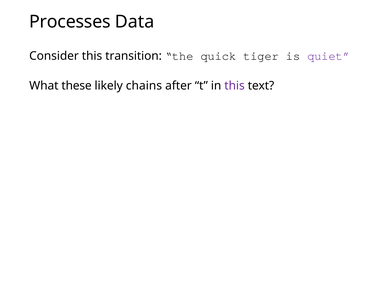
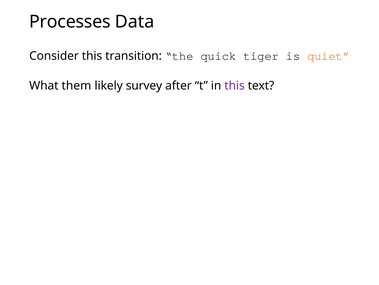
quiet colour: purple -> orange (329, 56)
these: these -> them (76, 85)
chains: chains -> survey (144, 85)
